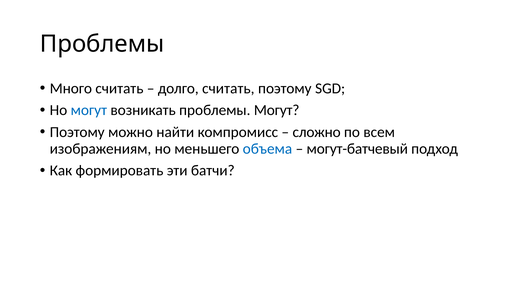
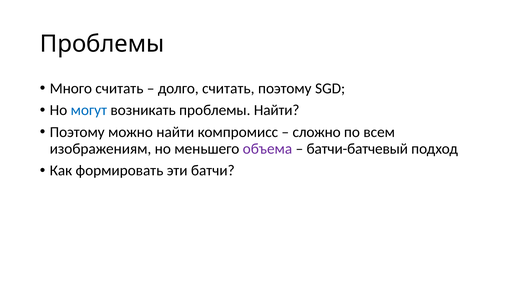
проблемы Могут: Могут -> Найти (277, 110)
объема colour: blue -> purple (267, 149)
могут-батчевый: могут-батчевый -> батчи-батчевый (357, 149)
